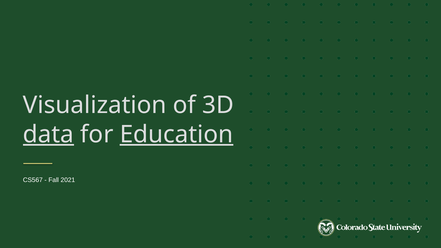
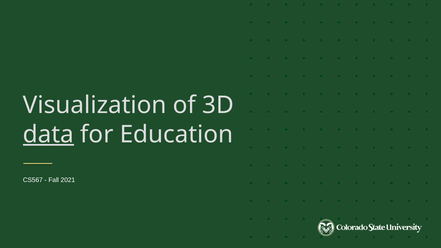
Education underline: present -> none (177, 134)
